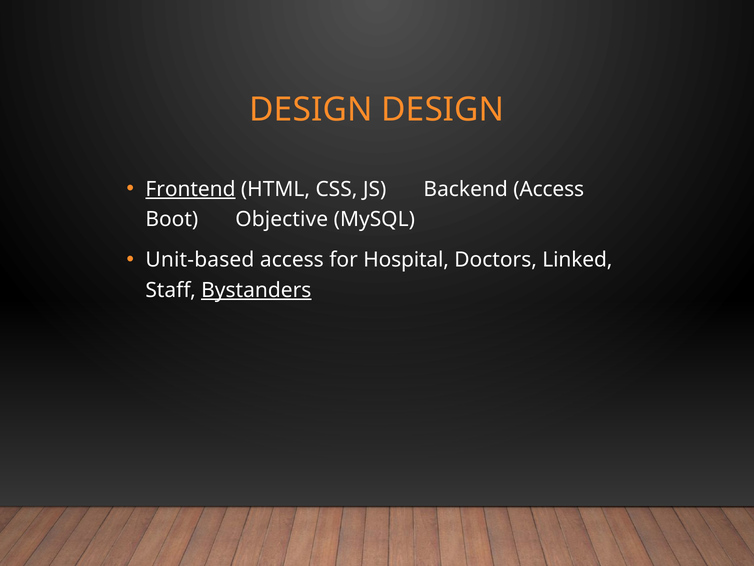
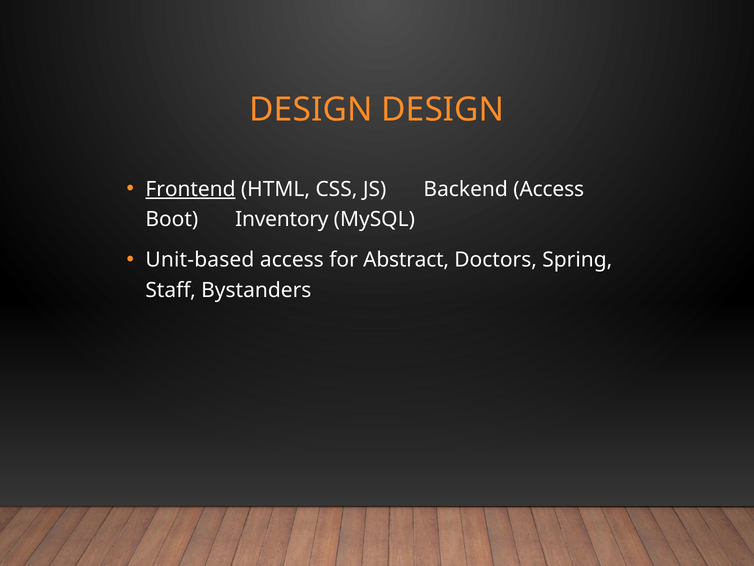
Objective: Objective -> Inventory (282, 219)
Hospital: Hospital -> Abstract (406, 260)
Linked: Linked -> Spring (577, 260)
Bystanders underline: present -> none (256, 290)
